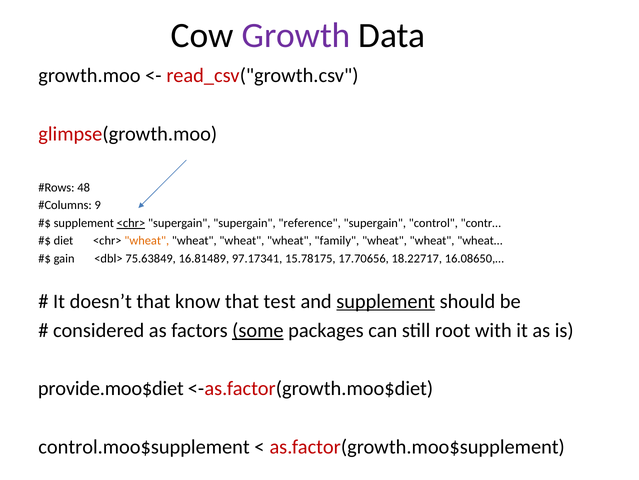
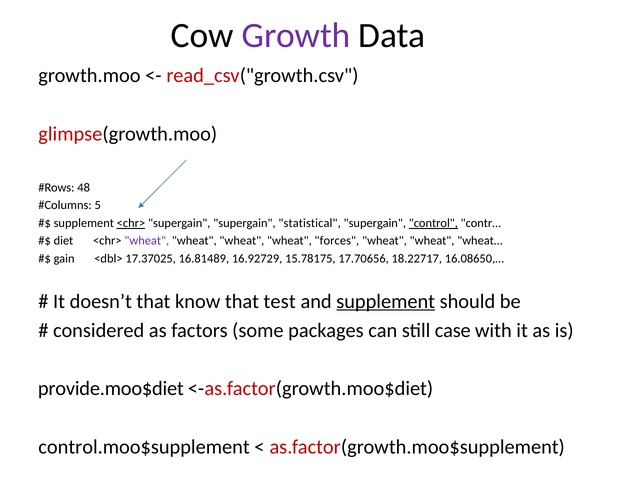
9: 9 -> 5 (98, 205)
reference: reference -> statistical (310, 223)
control underline: none -> present (433, 223)
wheat colour: orange -> purple (147, 240)
family: family -> forces (337, 240)
75.63849: 75.63849 -> 17.37025 (151, 258)
97.17341: 97.17341 -> 16.92729 (257, 258)
some underline: present -> none (258, 330)
root: root -> case (453, 330)
